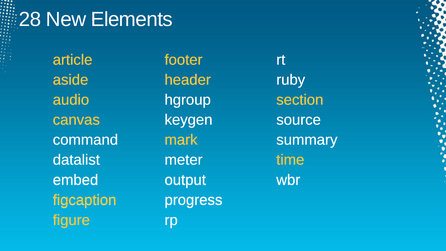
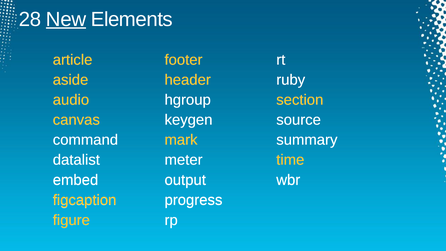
New underline: none -> present (66, 19)
